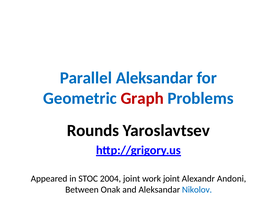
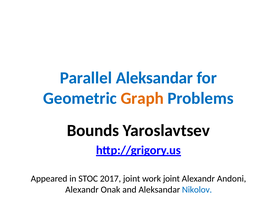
Graph colour: red -> orange (142, 98)
Rounds: Rounds -> Bounds (93, 130)
2004: 2004 -> 2017 (110, 178)
Between: Between -> Alexandr (82, 189)
